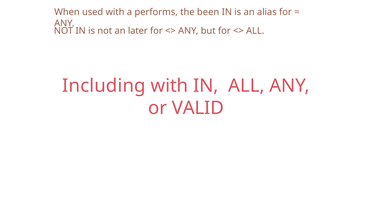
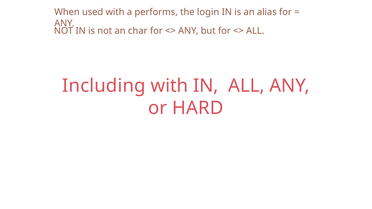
been: been -> login (208, 12)
later: later -> char (138, 31)
VALID: VALID -> HARD (198, 108)
